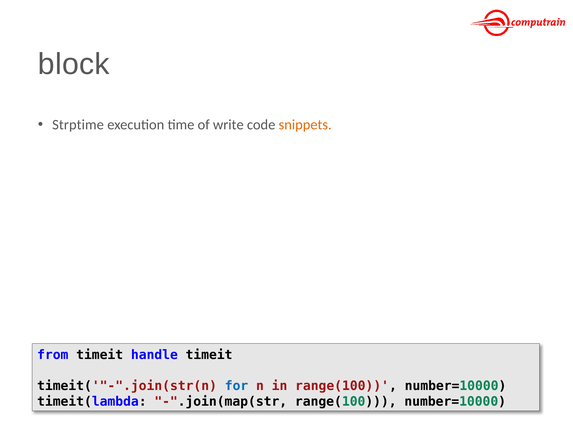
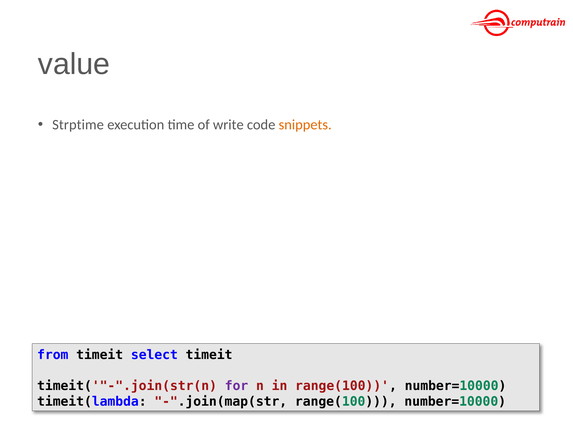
block: block -> value (74, 64)
handle: handle -> select (154, 355)
for colour: blue -> purple (237, 386)
